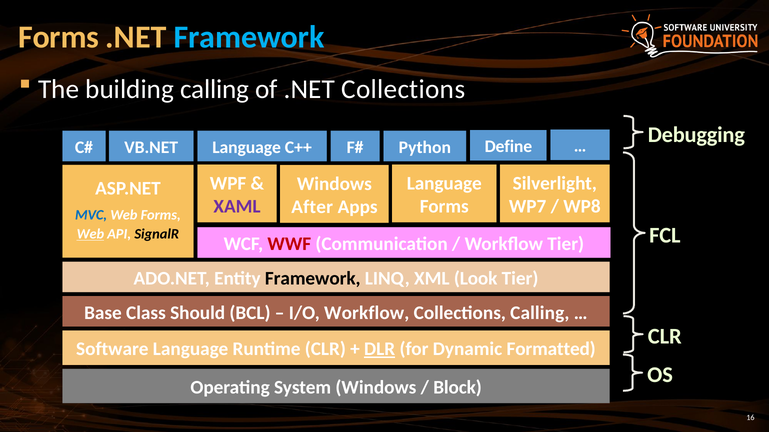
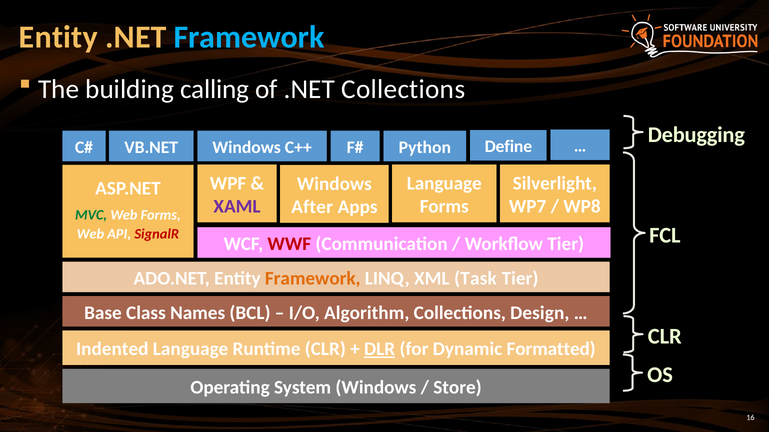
Forms: Forms -> Entity (58, 37)
VB.NET Language: Language -> Windows (247, 147)
MVC colour: blue -> green (91, 215)
Web underline: present -> none (90, 234)
SignalR colour: black -> red (157, 234)
Framework colour: black -> orange (313, 279)
Look: Look -> Task (476, 279)
Should: Should -> Names (198, 313)
I/O Workflow: Workflow -> Algorithm (367, 313)
Collections Calling: Calling -> Design (540, 313)
Software: Software -> Indented (112, 350)
Block: Block -> Store (457, 388)
